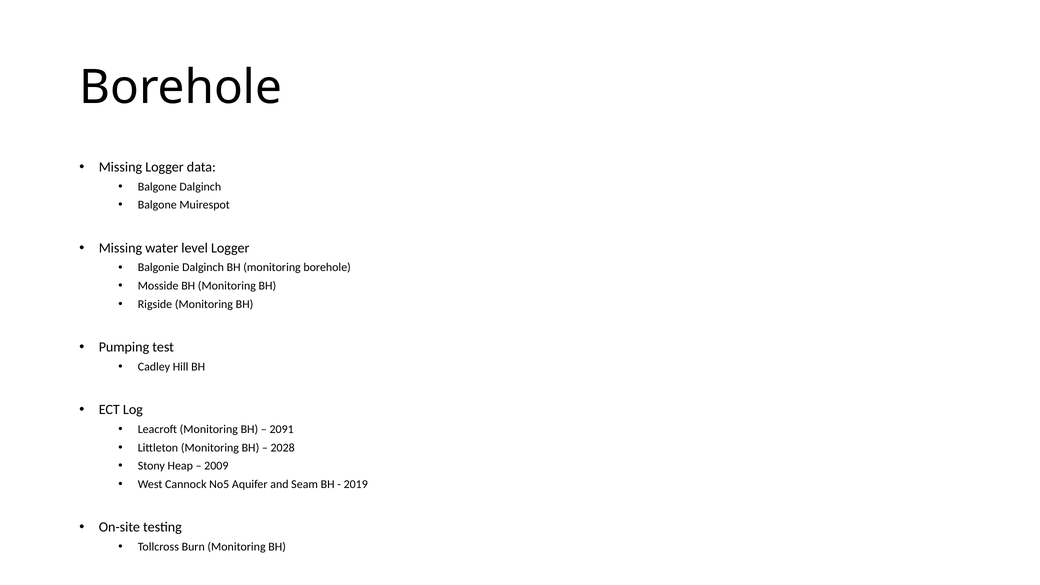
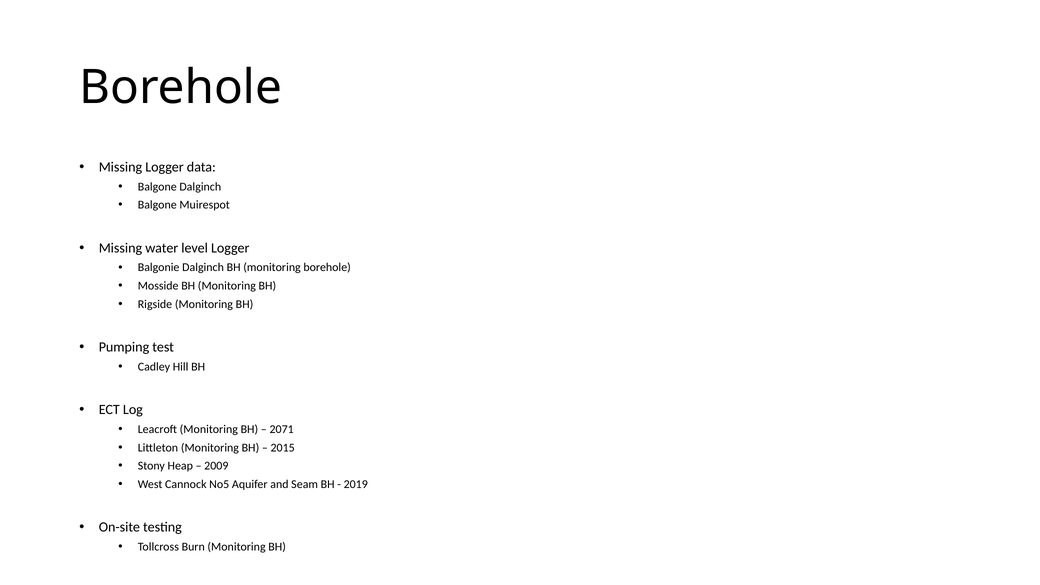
2091: 2091 -> 2071 (282, 429)
2028: 2028 -> 2015 (283, 448)
